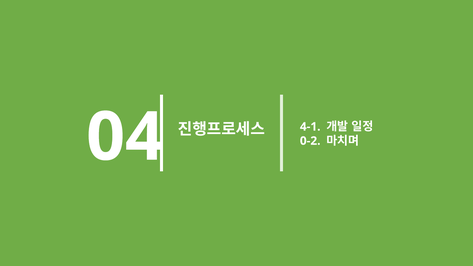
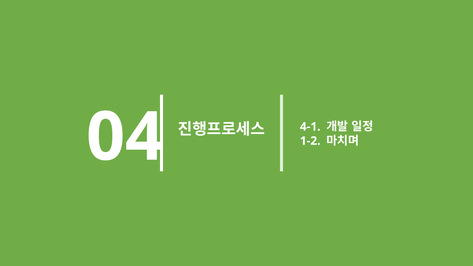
0-2: 0-2 -> 1-2 (310, 141)
